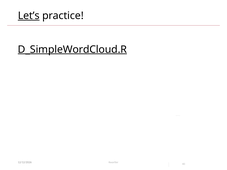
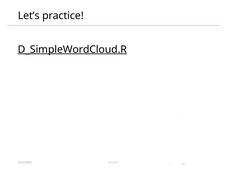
Let’s underline: present -> none (29, 16)
